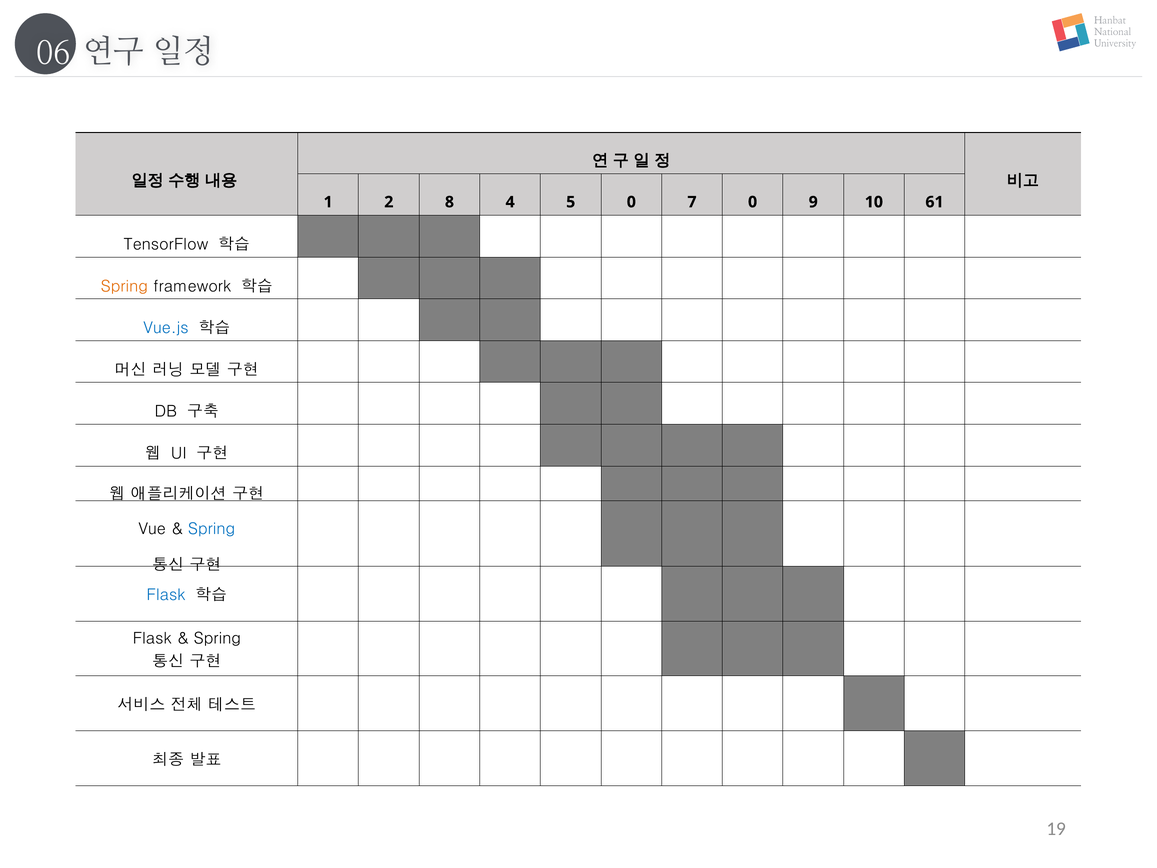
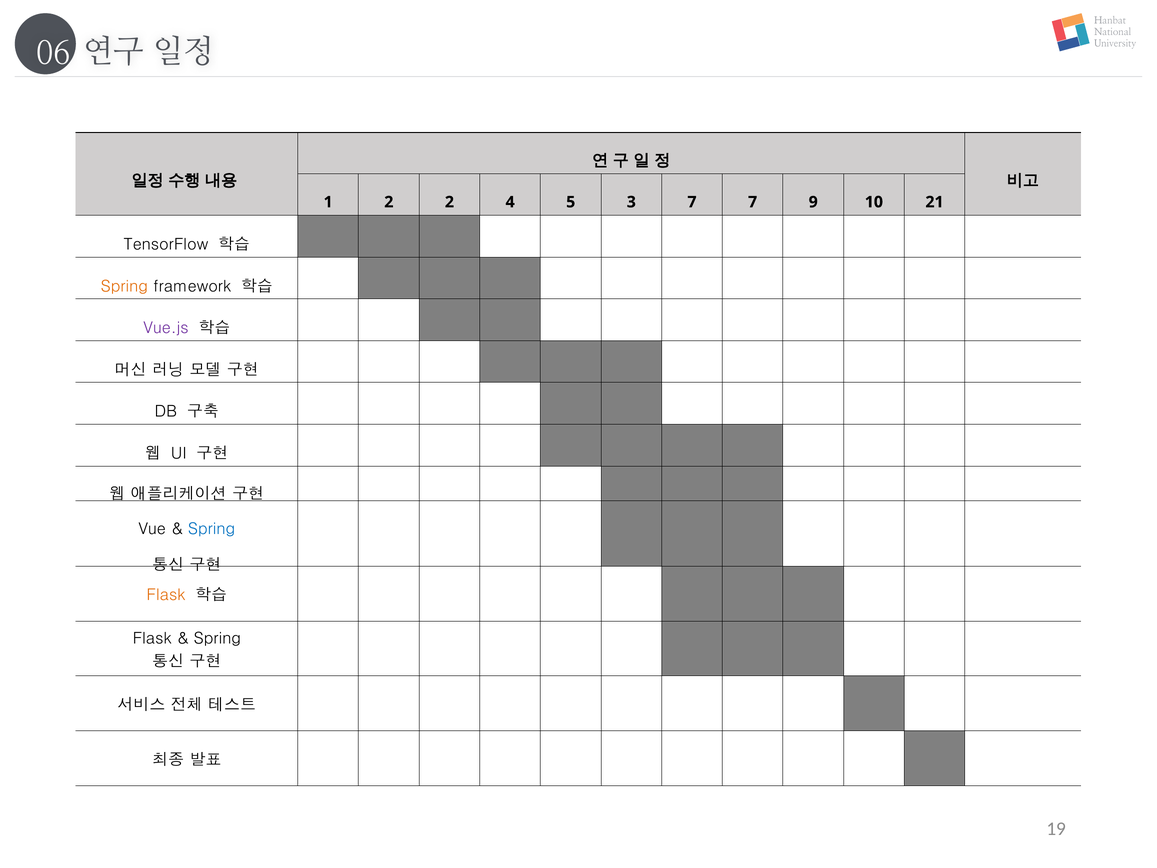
2 8: 8 -> 2 (449, 202)
5 0: 0 -> 3 (631, 202)
7 0: 0 -> 7 (753, 202)
61: 61 -> 21 (935, 202)
Vue.js colour: blue -> purple (166, 328)
Flask colour: blue -> orange (166, 595)
